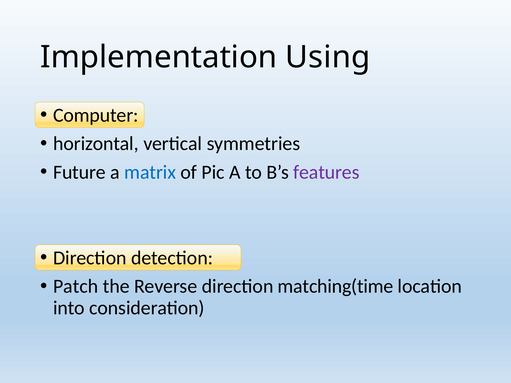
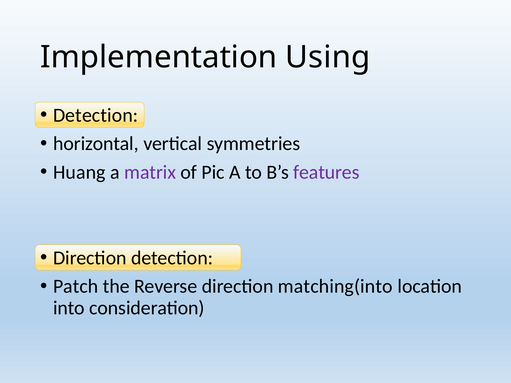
Computer: Computer -> Detection (96, 115)
Future: Future -> Huang (79, 172)
matrix colour: blue -> purple (150, 172)
matching(time: matching(time -> matching(into (335, 287)
